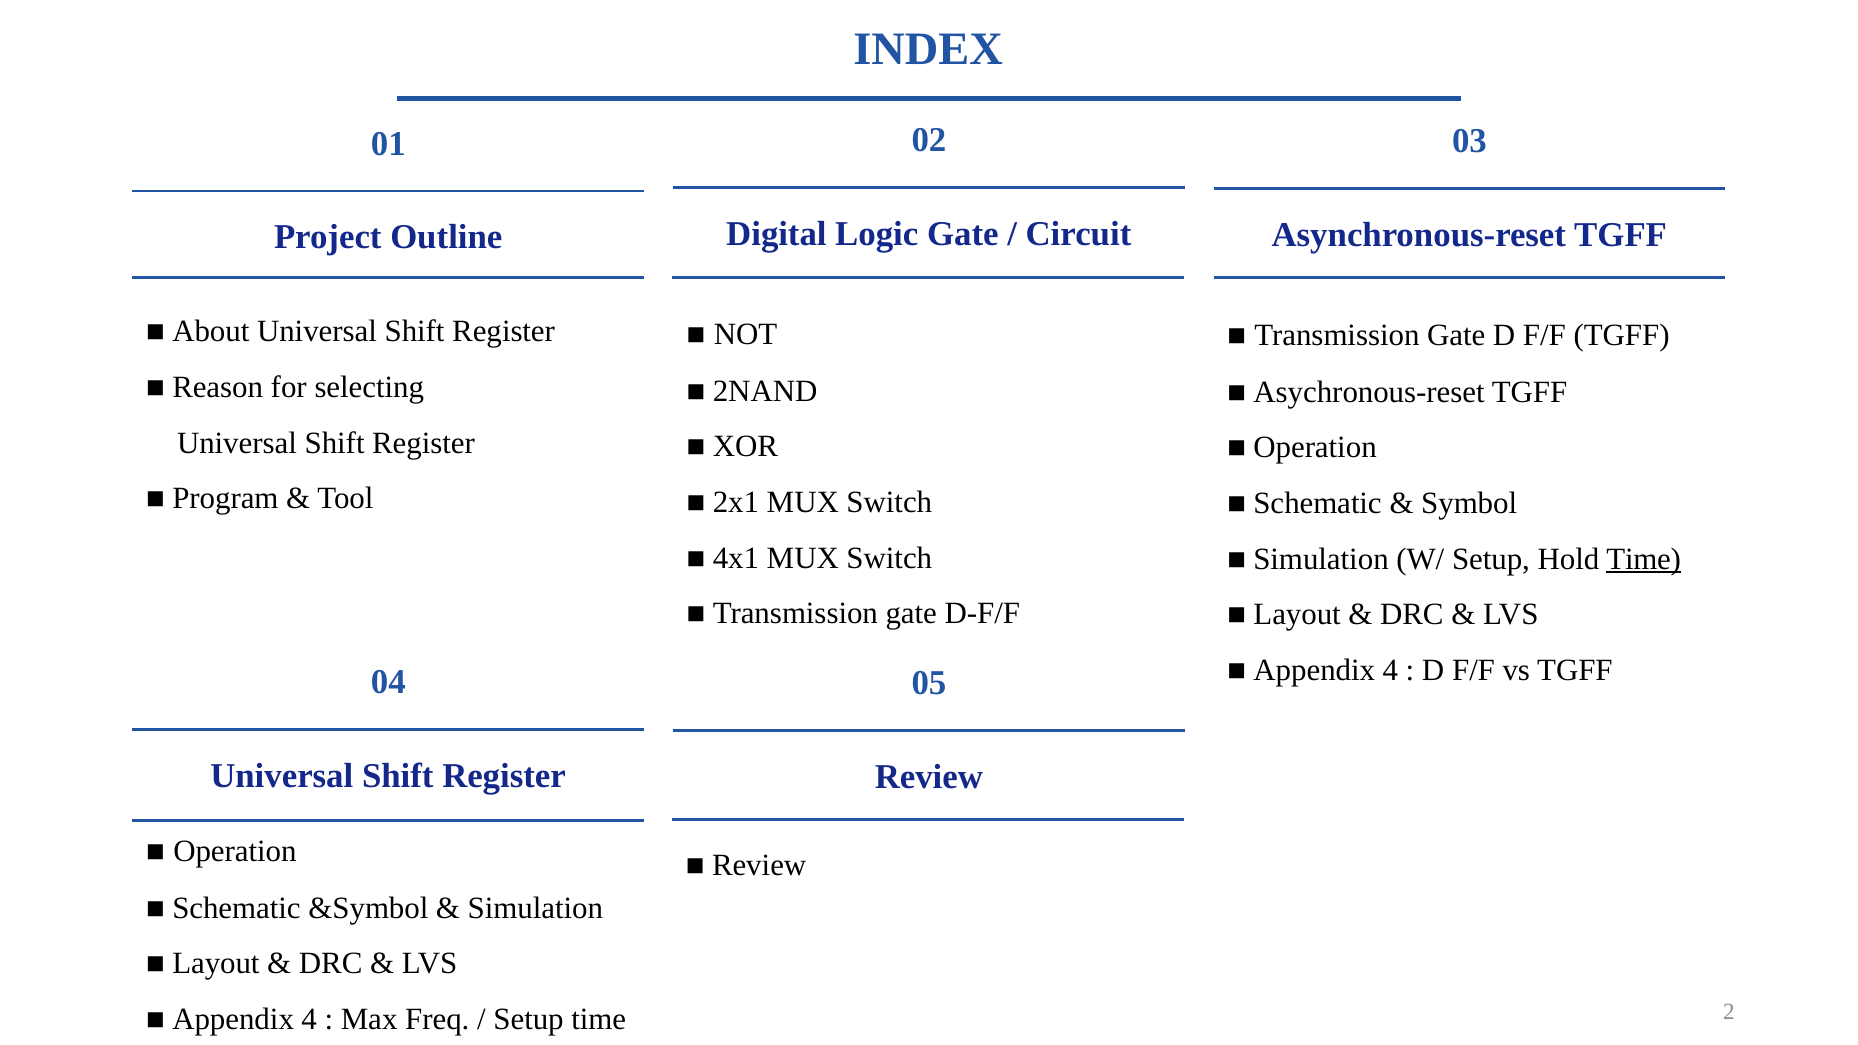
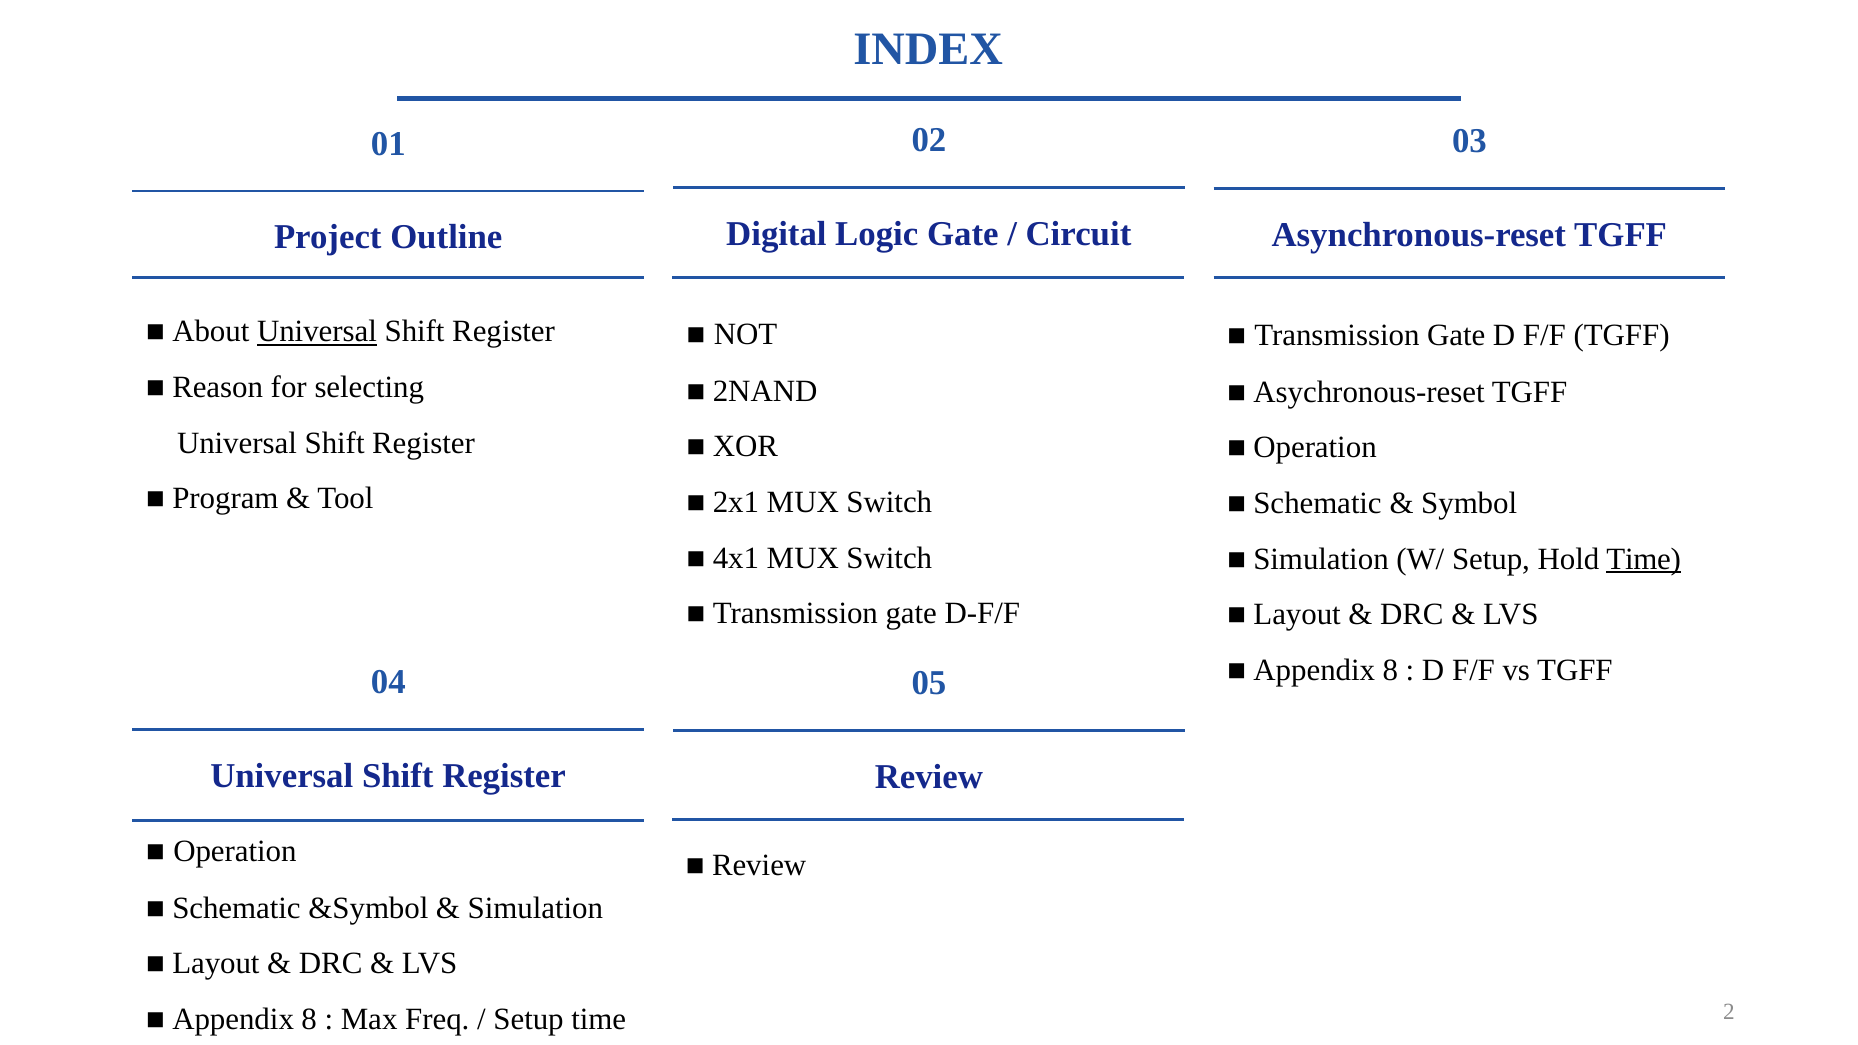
Universal underline: none -> present (317, 332)
4: 4 -> 8 (1390, 670)
4: 4 -> 8 (309, 1019)
